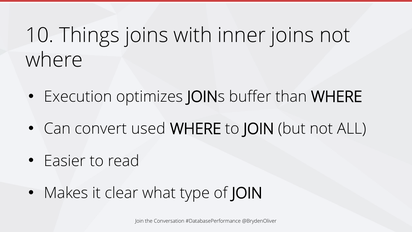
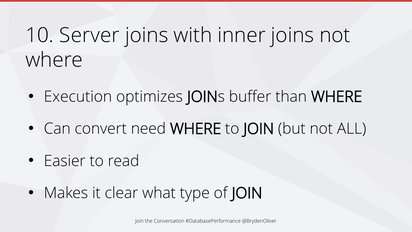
Things: Things -> Server (89, 35)
used: used -> need (148, 129)
